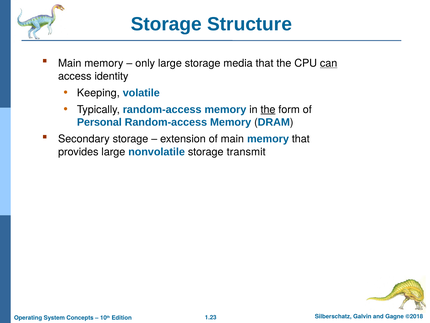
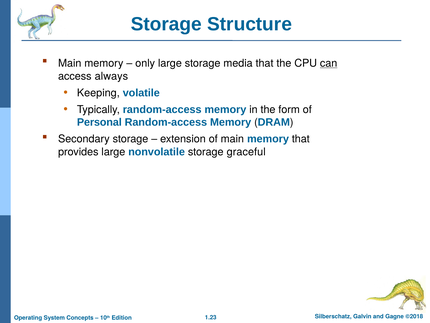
identity: identity -> always (111, 76)
the underline: present -> none (268, 109)
transmit: transmit -> graceful (246, 152)
